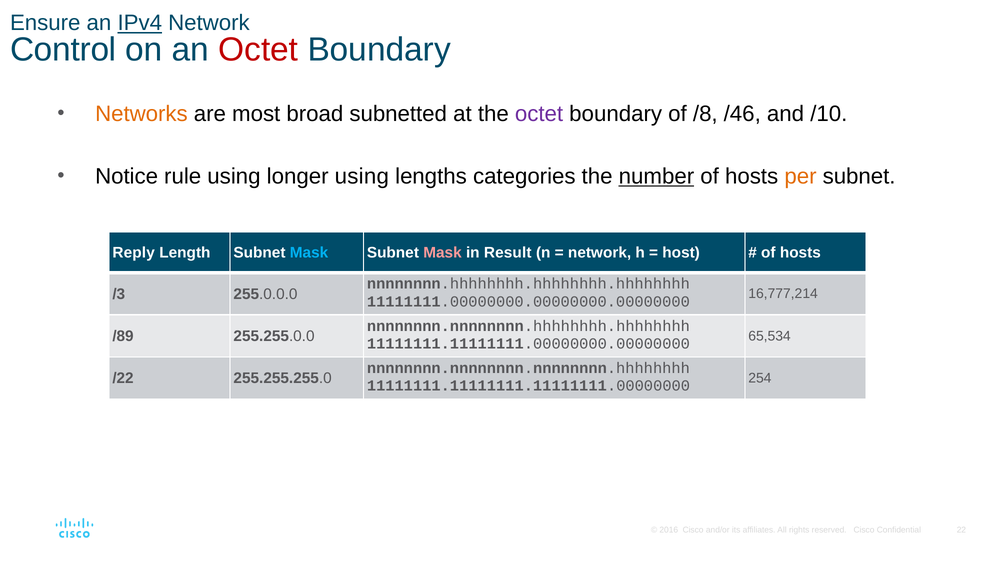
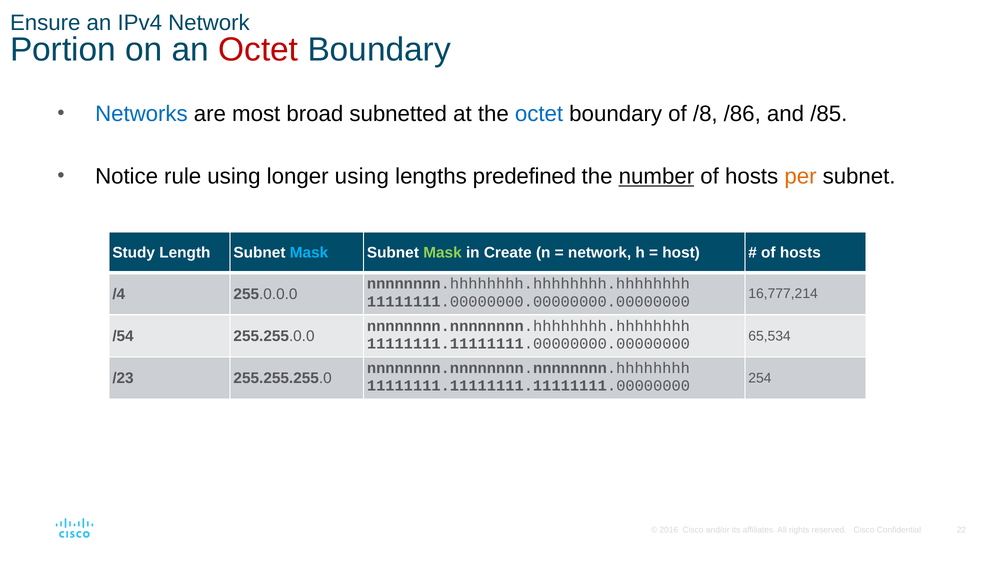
IPv4 underline: present -> none (140, 23)
Control: Control -> Portion (63, 49)
Networks colour: orange -> blue (141, 114)
octet colour: purple -> blue (539, 114)
/46: /46 -> /86 (742, 114)
/10: /10 -> /85 (829, 114)
categories: categories -> predefined (524, 176)
Reply: Reply -> Study (134, 252)
Mask colour: pink -> light green (442, 252)
Result: Result -> Create (508, 252)
/3: /3 -> /4 (119, 294)
/89: /89 -> /54 (123, 336)
/22: /22 -> /23 (123, 378)
